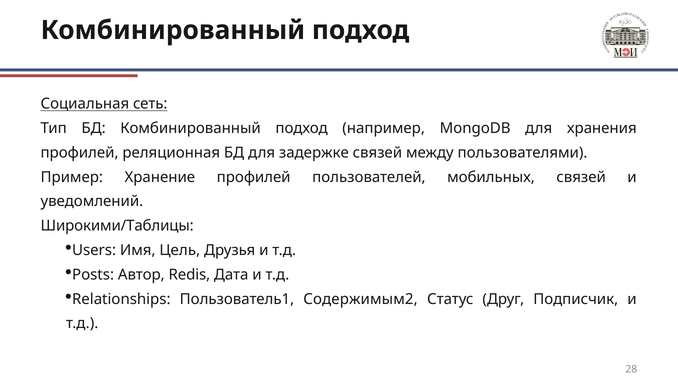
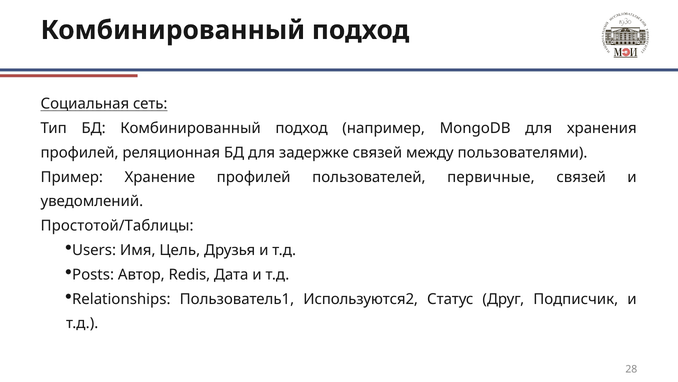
мобильных: мобильных -> первичные (491, 177)
Широкими/Таблицы: Широкими/Таблицы -> Простотой/Таблицы (117, 225)
Содержимым2: Содержимым2 -> Используются2 (361, 299)
